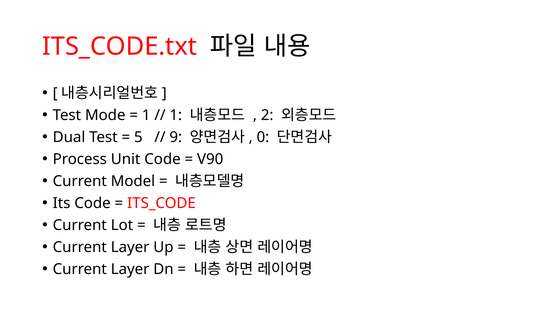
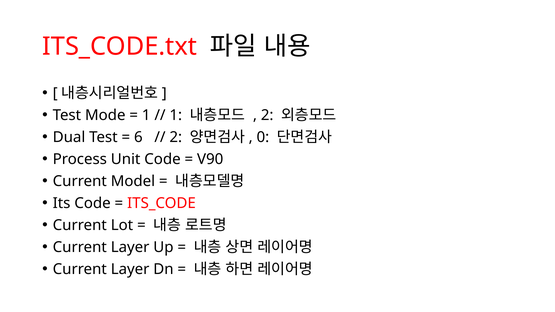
5: 5 -> 6 (138, 137)
9: 9 -> 2 (176, 137)
